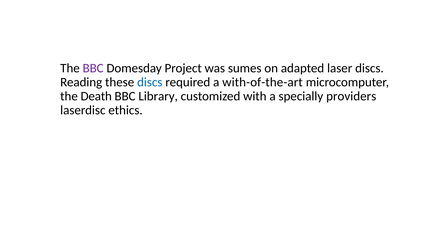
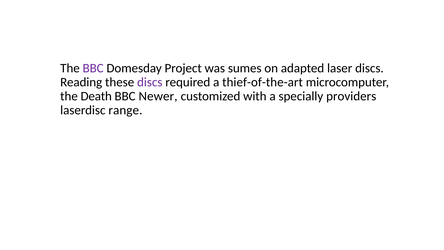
discs colour: blue -> purple (150, 82)
with-of-the-art: with-of-the-art -> thief-of-the-art (263, 82)
Library: Library -> Newer (158, 96)
ethics: ethics -> range (125, 110)
